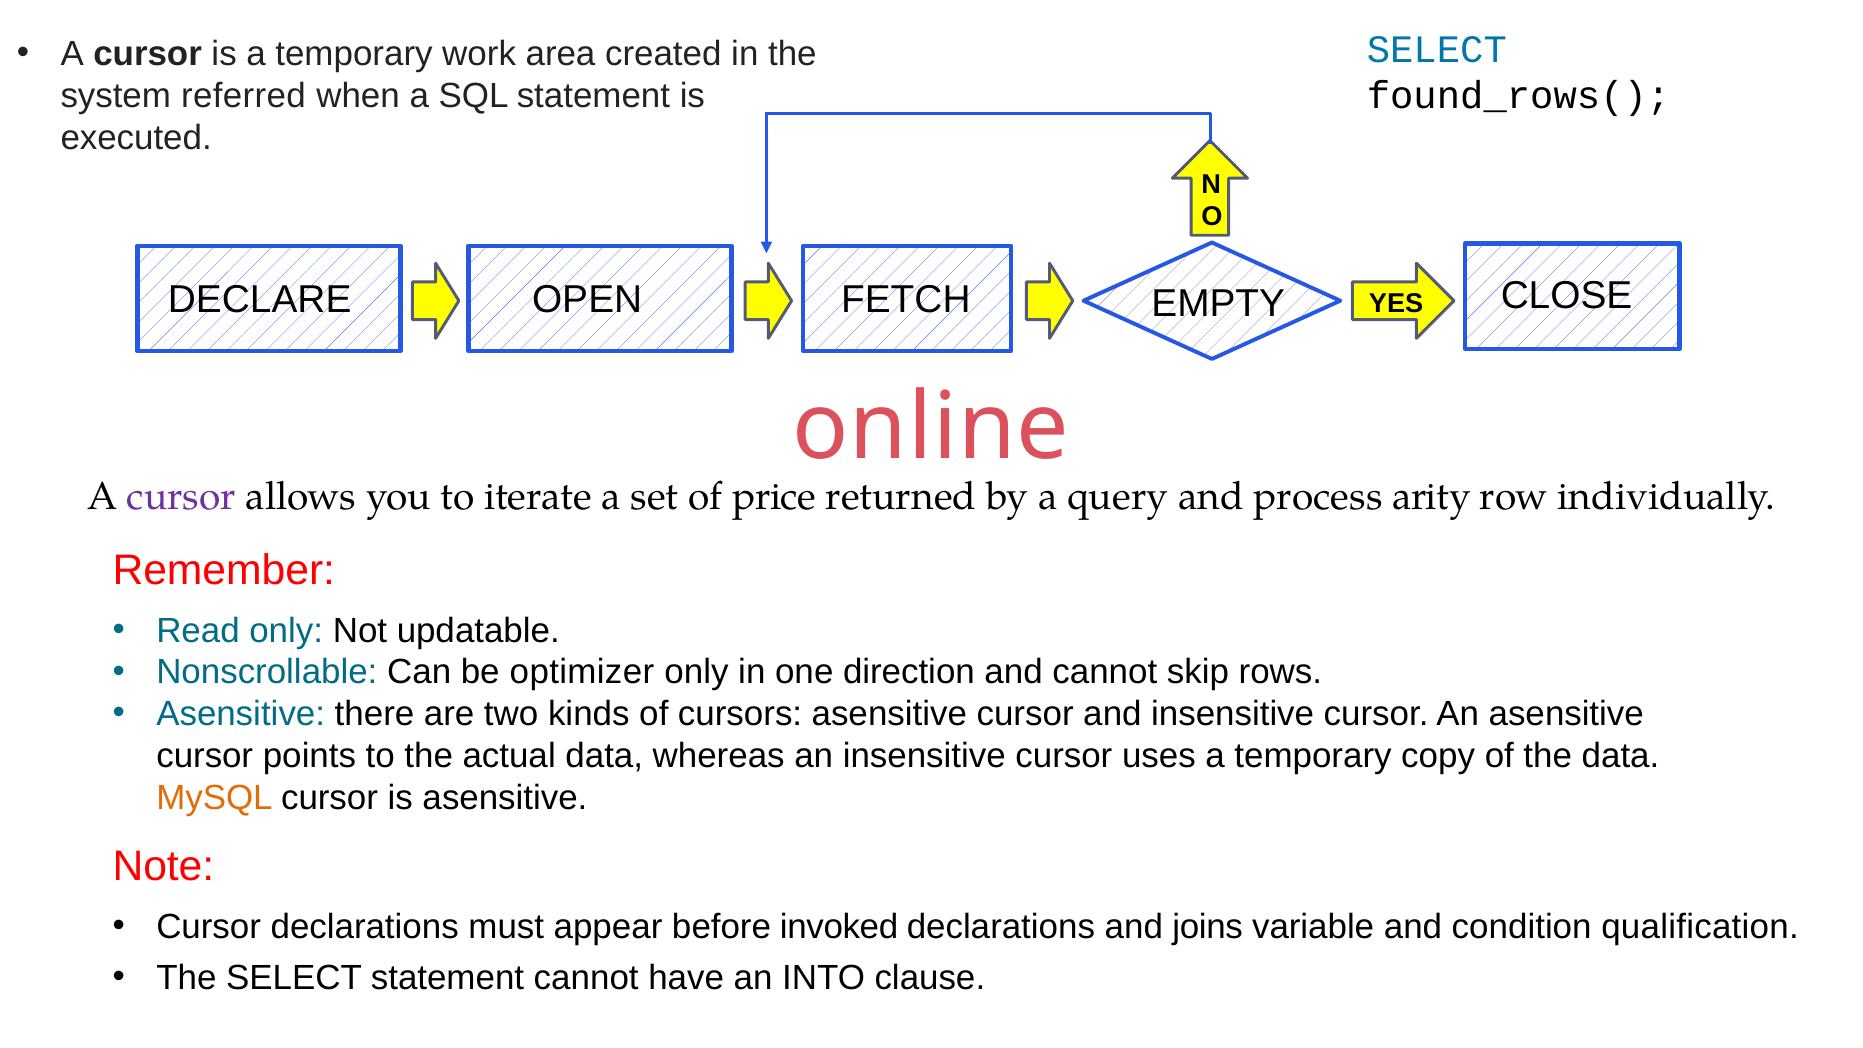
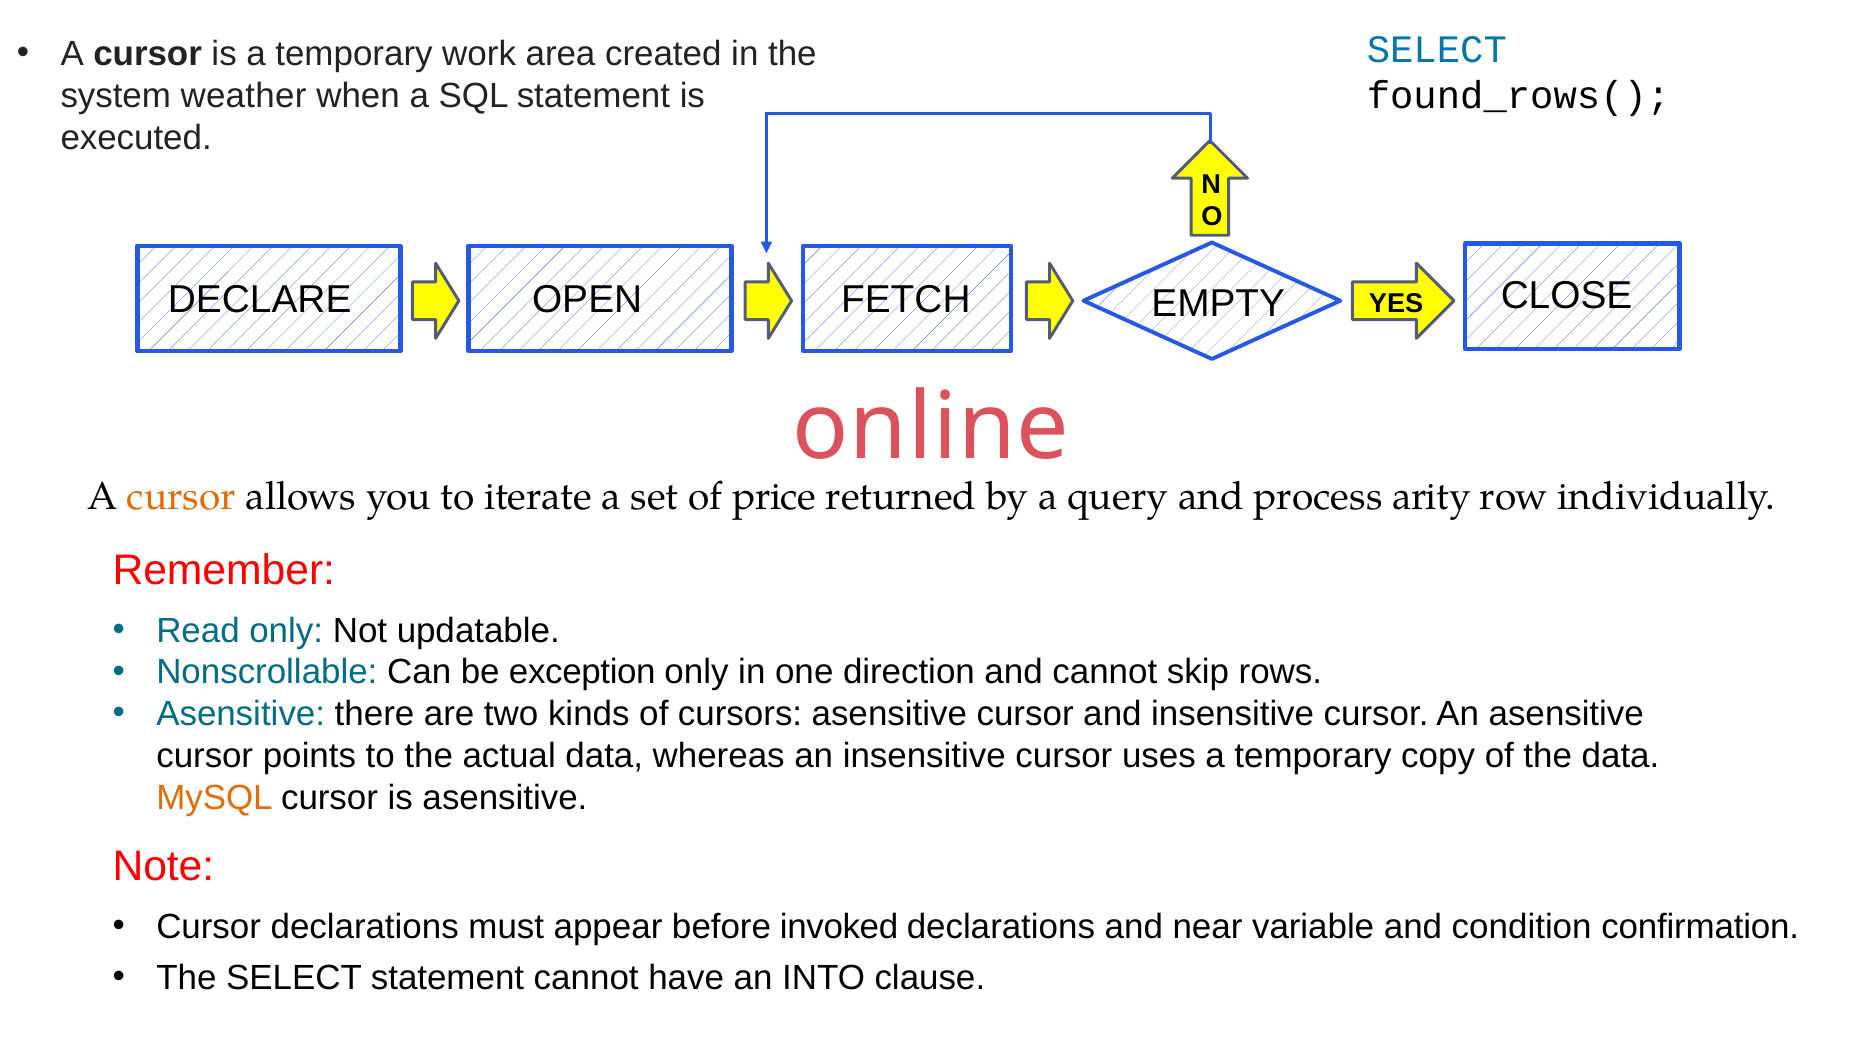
referred: referred -> weather (243, 96)
cursor colour: purple -> orange (181, 497)
optimizer: optimizer -> exception (582, 672)
joins: joins -> near (1207, 926)
qualification: qualification -> confirmation (1700, 926)
